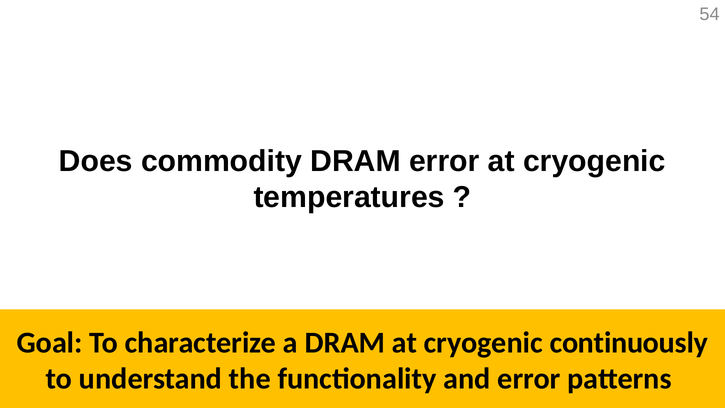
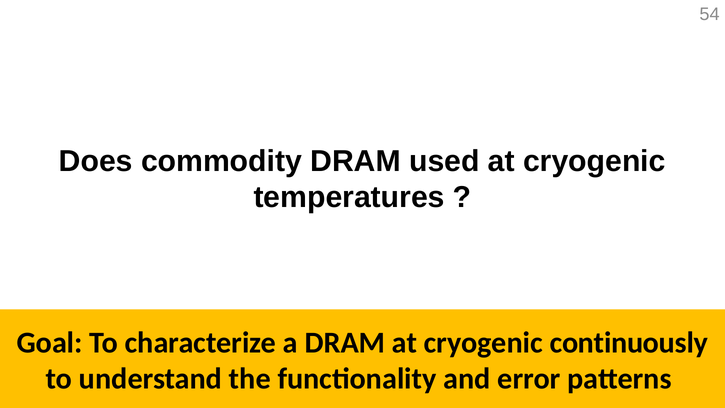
DRAM error: error -> used (444, 161)
